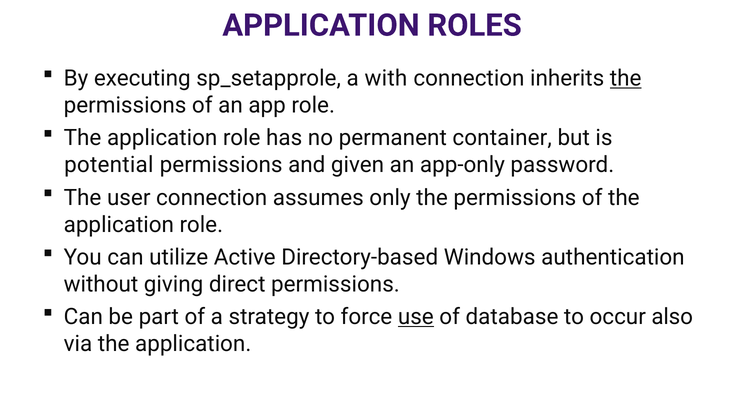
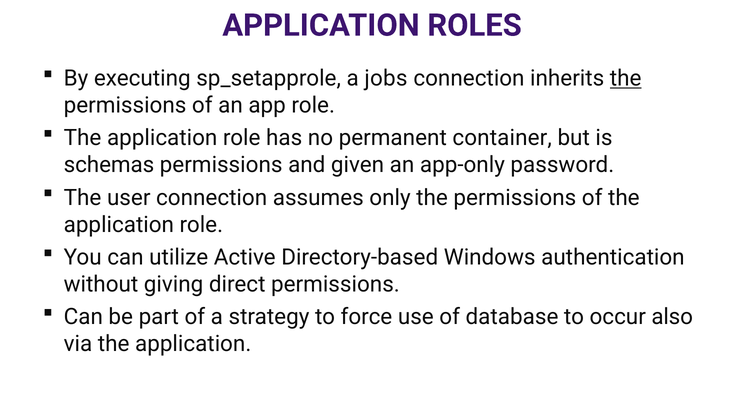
with: with -> jobs (386, 78)
potential: potential -> schemas (109, 165)
use underline: present -> none (416, 316)
